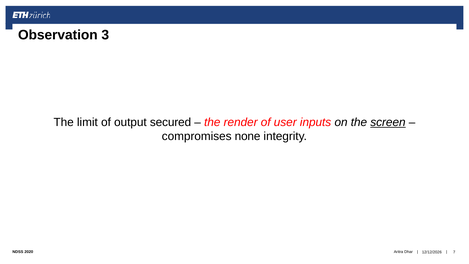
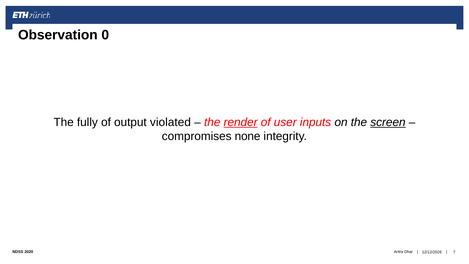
3: 3 -> 0 (105, 35)
limit: limit -> fully (87, 122)
secured: secured -> violated (170, 122)
render underline: none -> present (241, 122)
